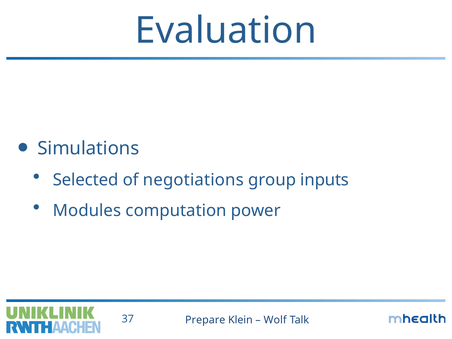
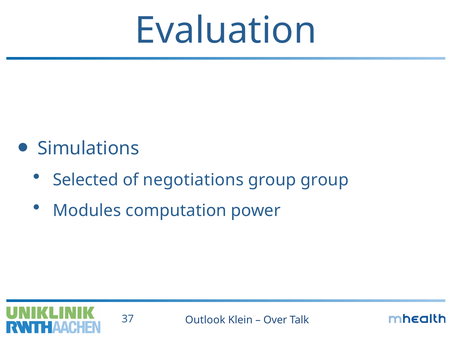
group inputs: inputs -> group (325, 180)
Prepare: Prepare -> Outlook (205, 320)
Wolf: Wolf -> Over (275, 320)
